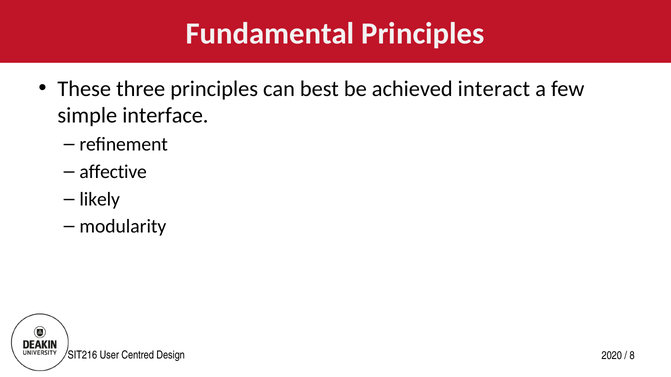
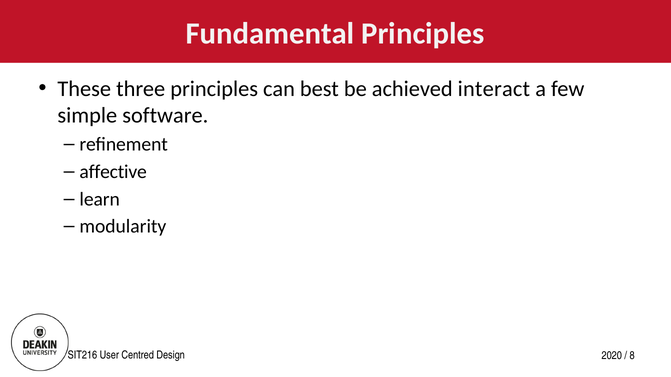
interface: interface -> software (165, 116)
likely: likely -> learn (100, 199)
